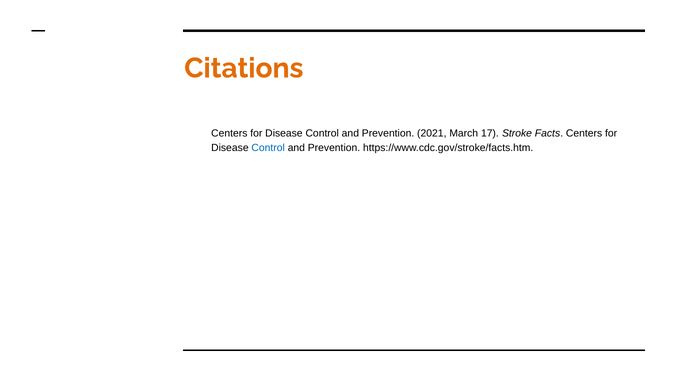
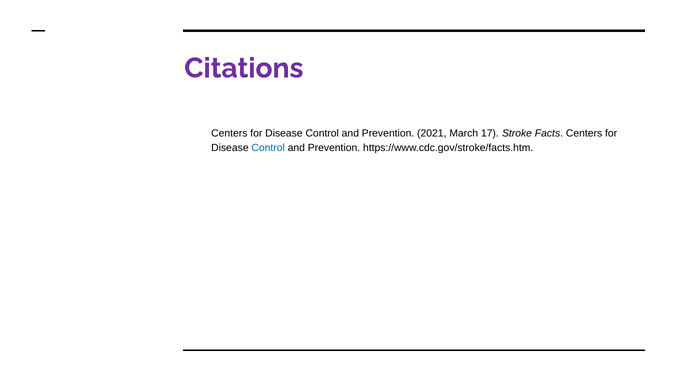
Citations colour: orange -> purple (244, 68)
